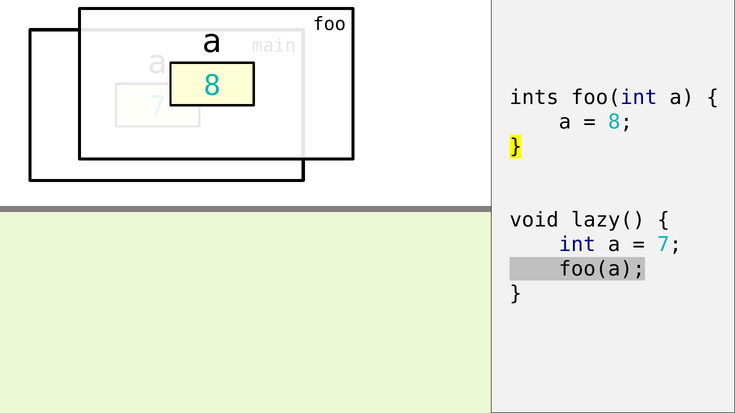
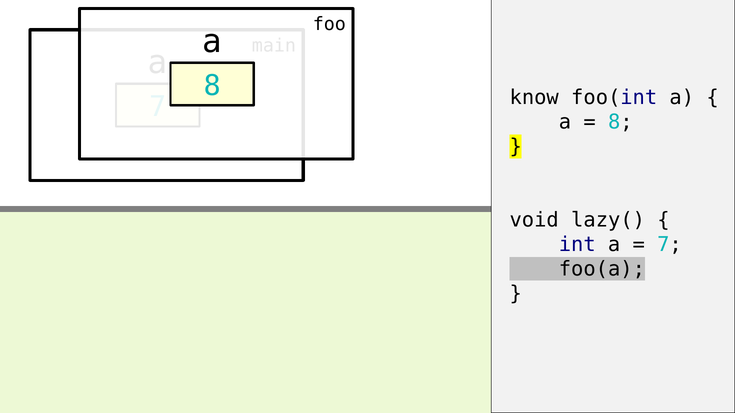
ints: ints -> know (534, 98)
